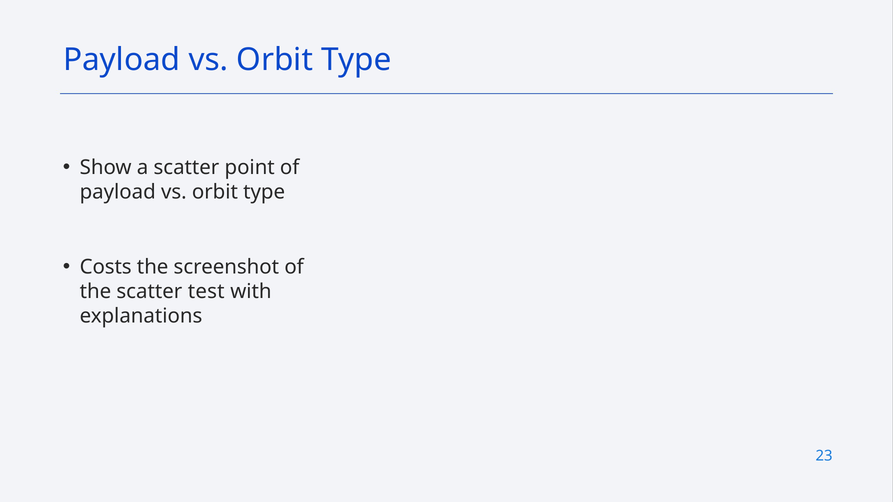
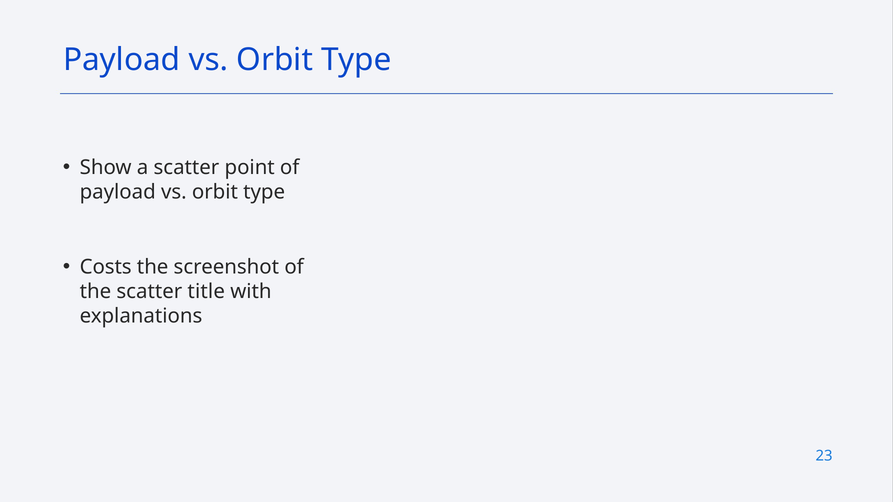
test: test -> title (206, 292)
